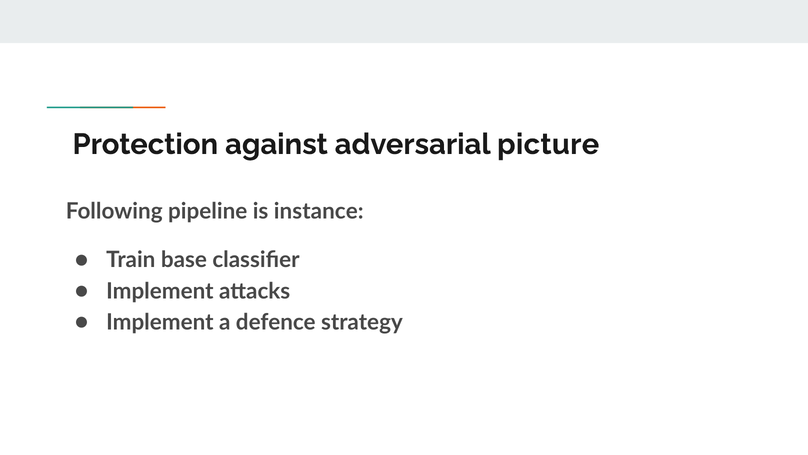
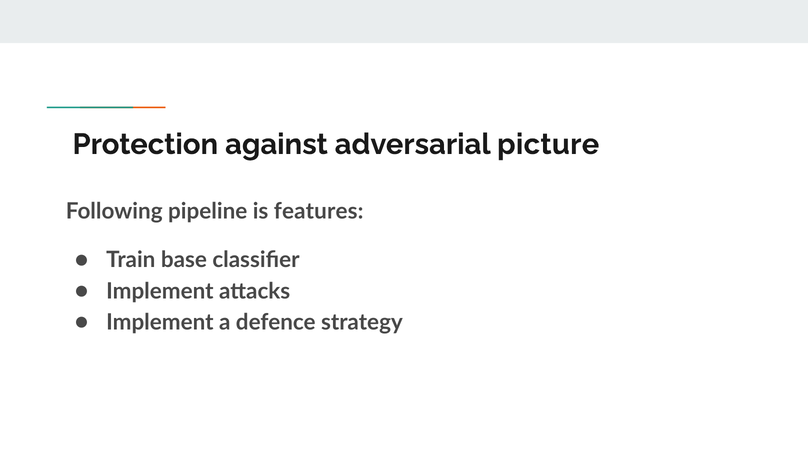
instance: instance -> features (319, 211)
